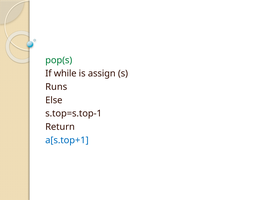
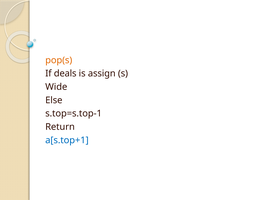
pop(s colour: green -> orange (59, 60)
while: while -> deals (65, 74)
Runs: Runs -> Wide (56, 87)
